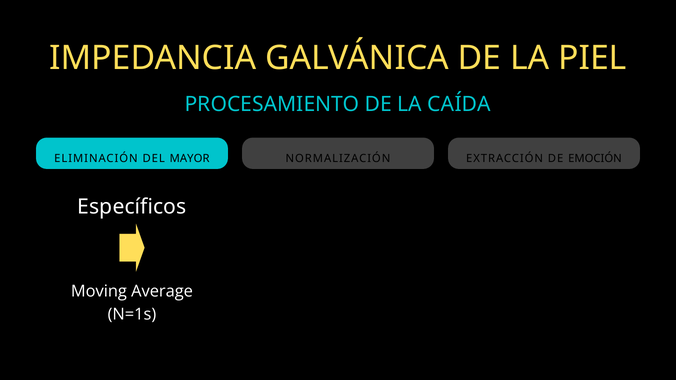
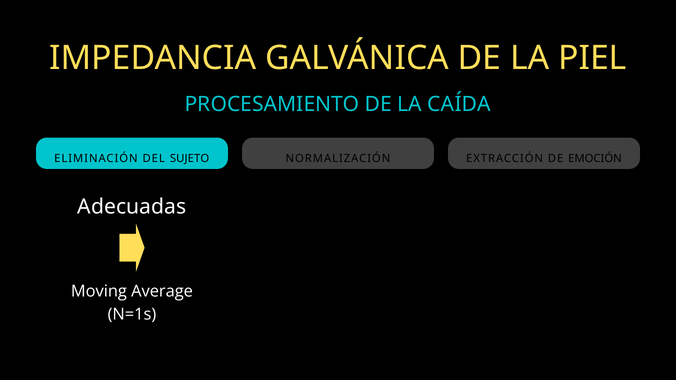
MAYOR: MAYOR -> SUJETO (190, 159)
Específicos: Específicos -> Adecuadas (132, 207)
